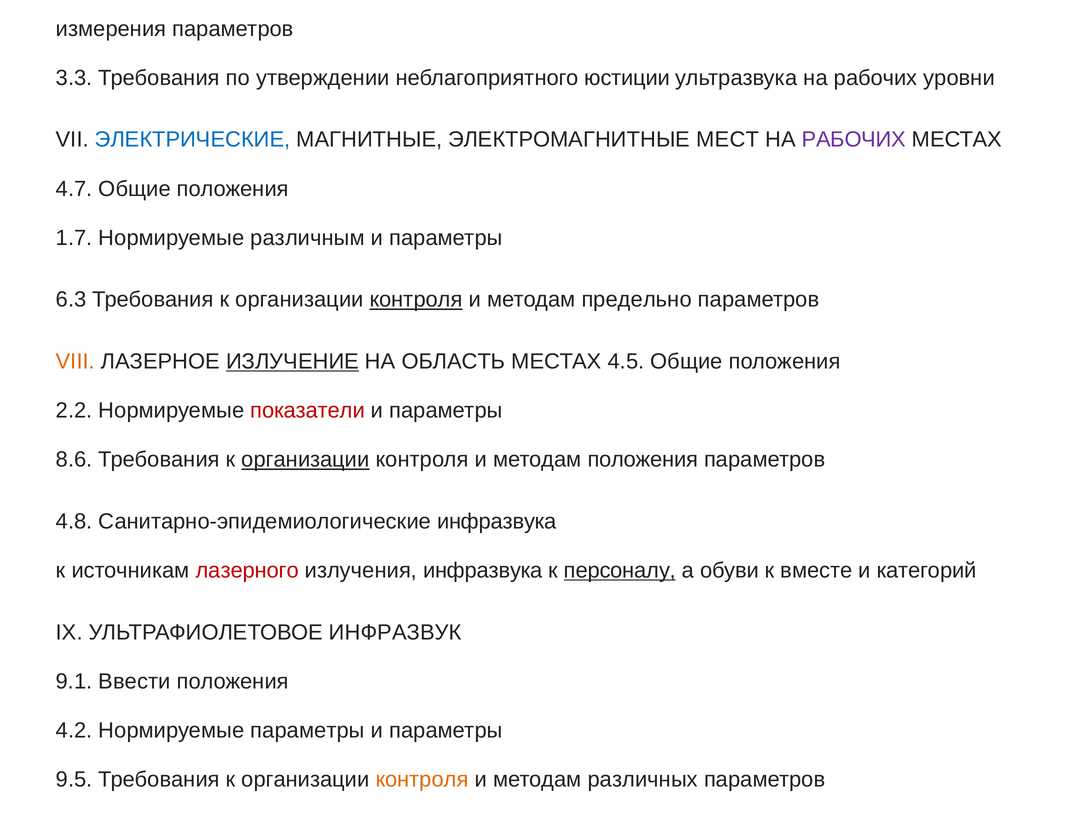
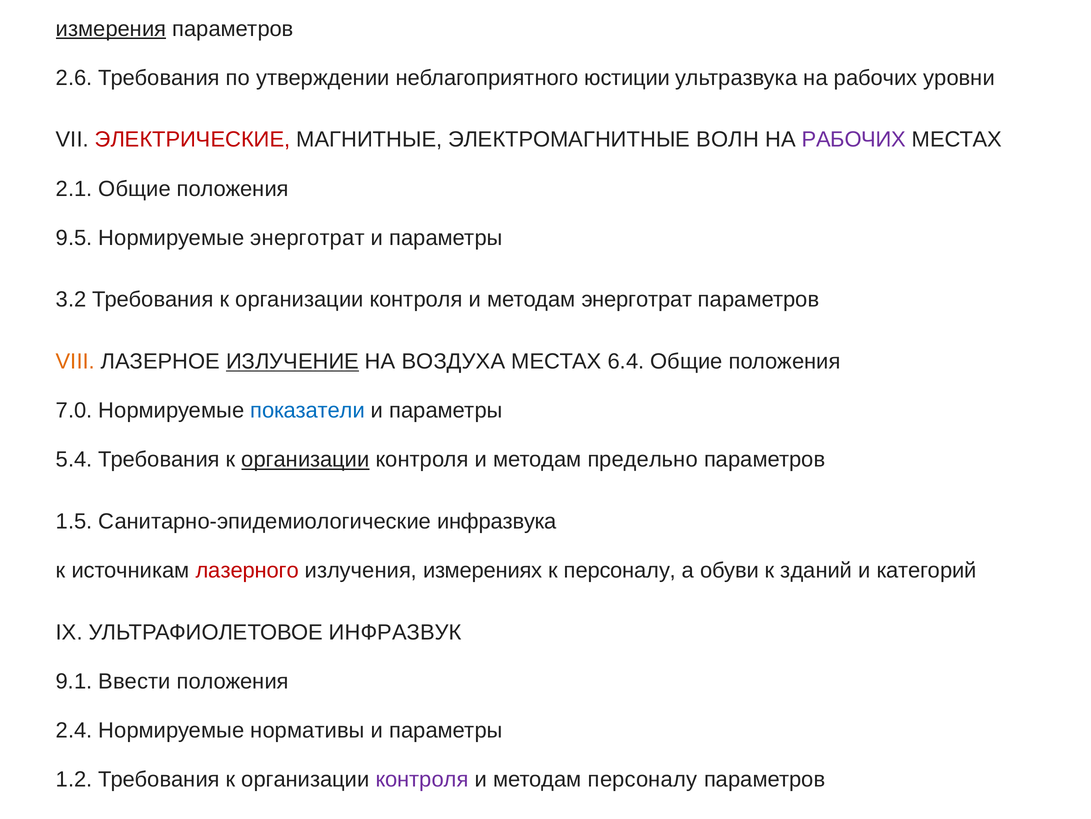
измерения underline: none -> present (111, 29)
3.3: 3.3 -> 2.6 (74, 78)
ЭЛЕКТРИЧЕСКИЕ colour: blue -> red (192, 140)
МЕСТ: МЕСТ -> ВОЛН (728, 140)
4.7: 4.7 -> 2.1 (74, 189)
1.7: 1.7 -> 9.5 (74, 238)
Нормируемые различным: различным -> энерготрат (308, 238)
6.3: 6.3 -> 3.2 (71, 299)
контроля underline: present -> none (416, 299)
методам предельно: предельно -> энерготрат (637, 299)
ОБЛАСТЬ: ОБЛАСТЬ -> ВОЗДУХА (453, 361)
4.5: 4.5 -> 6.4 (626, 361)
2.2: 2.2 -> 7.0 (74, 410)
показатели colour: red -> blue (308, 410)
8.6: 8.6 -> 5.4 (74, 459)
методам положения: положения -> предельно (643, 459)
4.8: 4.8 -> 1.5 (74, 521)
излучения инфразвука: инфразвука -> измерениях (483, 570)
персоналу underline: present -> none (620, 570)
вместе: вместе -> зданий (816, 570)
4.2: 4.2 -> 2.4 (74, 730)
Нормируемые параметры: параметры -> нормативы (308, 730)
9.5: 9.5 -> 1.2 (74, 779)
контроля colour: orange -> purple (422, 779)
методам различных: различных -> персоналу (643, 779)
